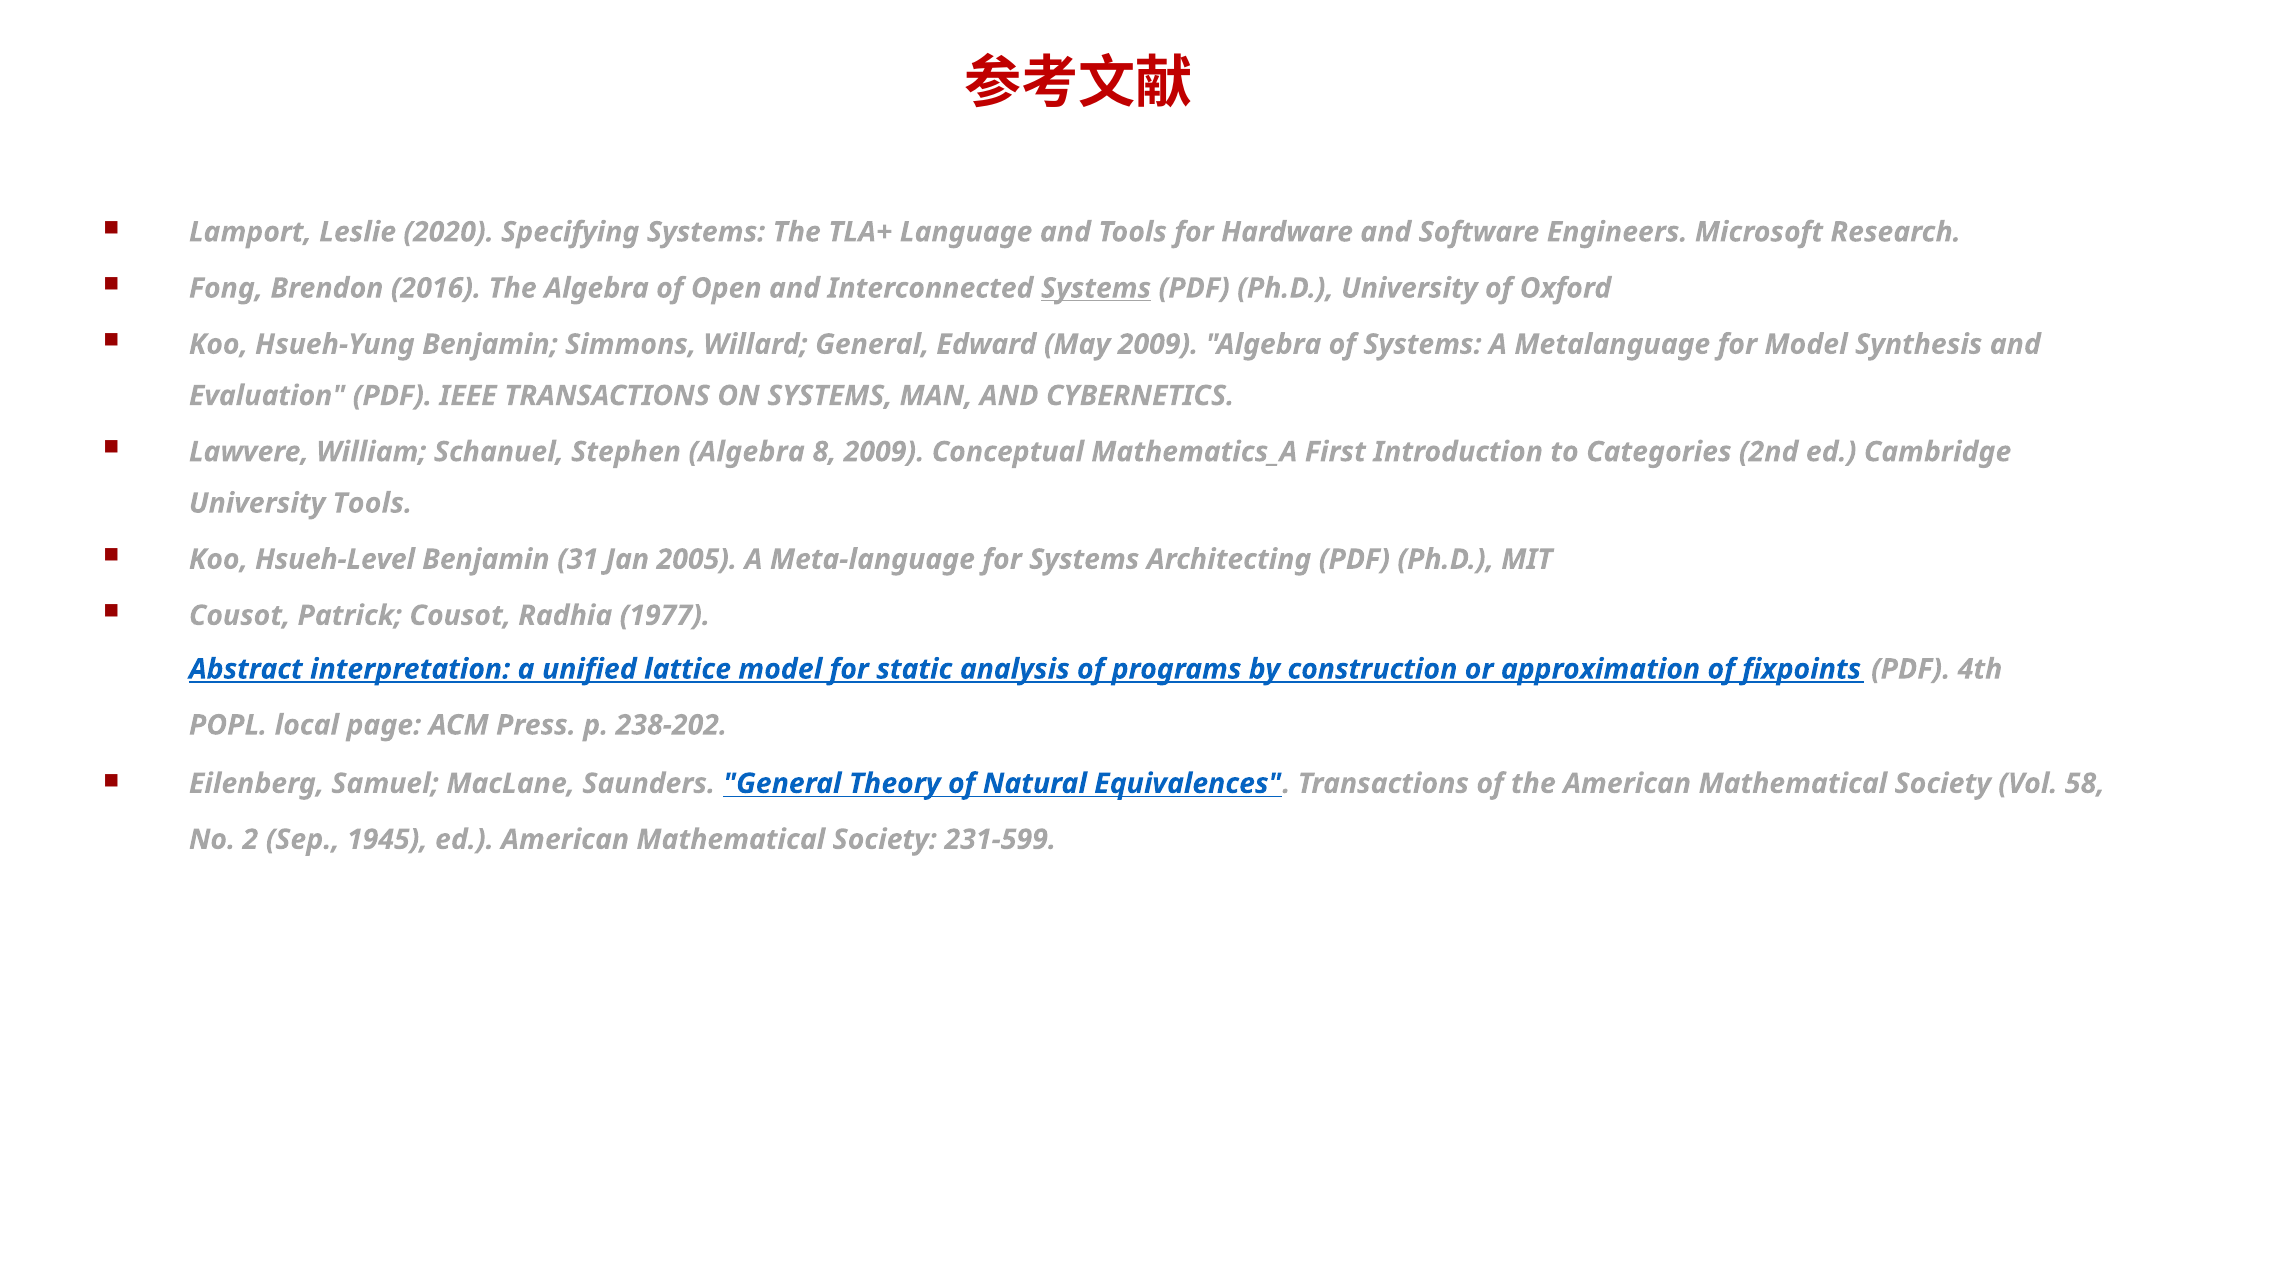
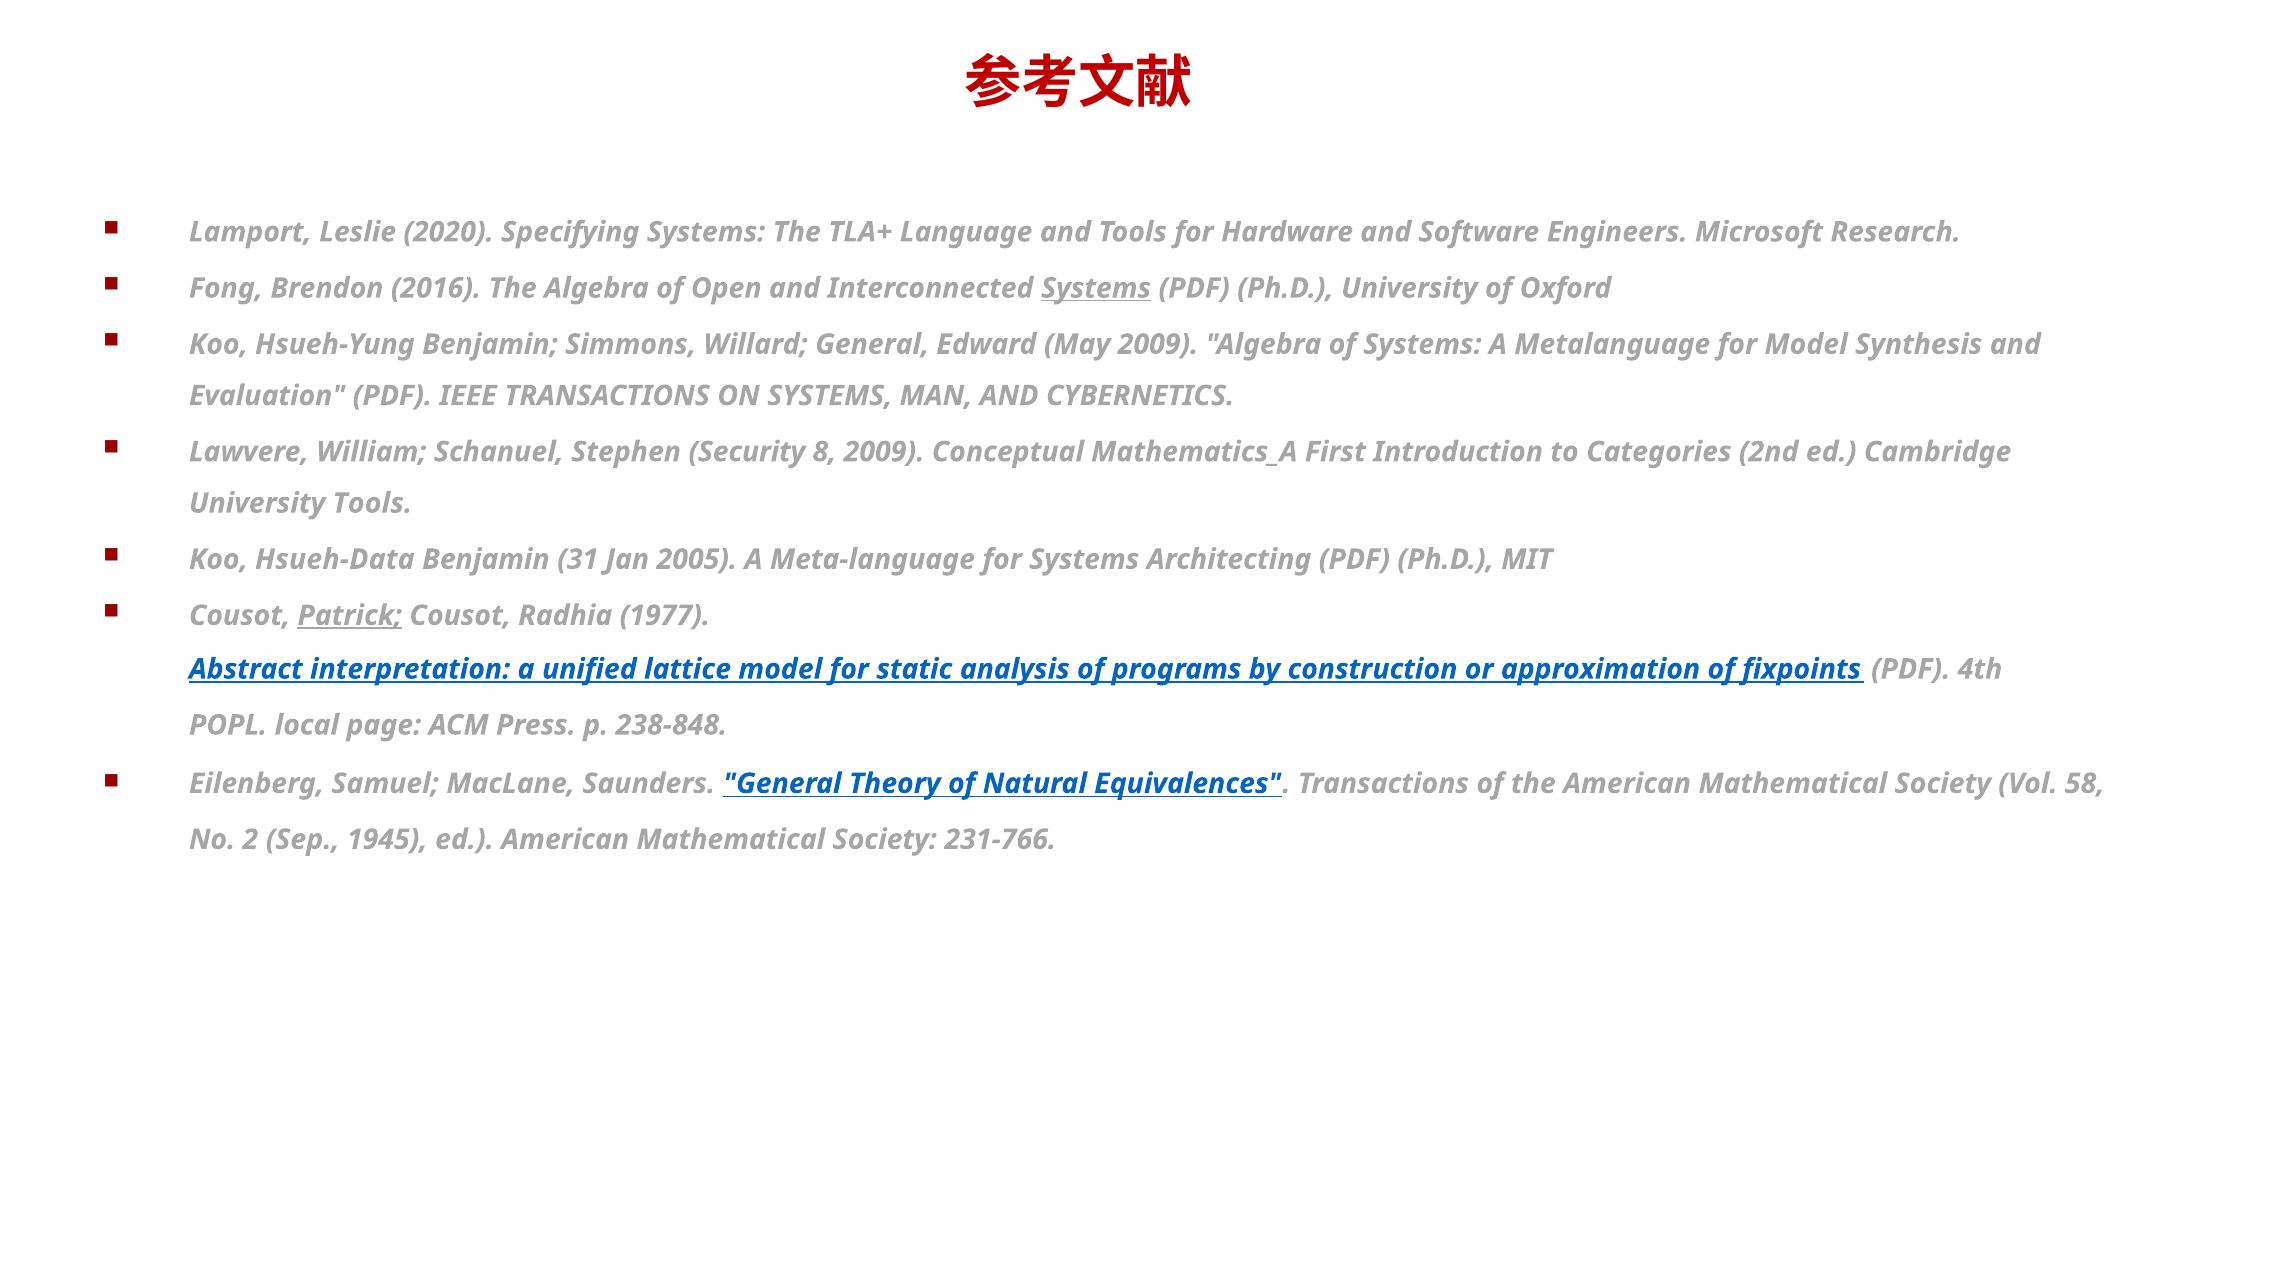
Stephen Algebra: Algebra -> Security (747, 452)
Hsueh-Level: Hsueh-Level -> Hsueh-Data (335, 559)
Patrick underline: none -> present (350, 615)
238-202: 238-202 -> 238-848 (671, 725)
231-599: 231-599 -> 231-766 (1000, 839)
